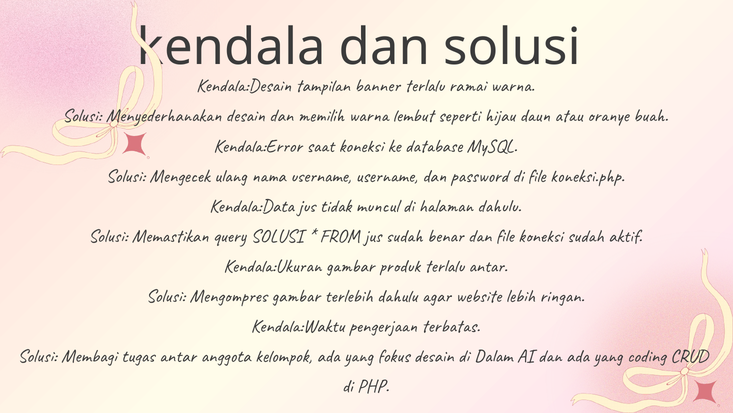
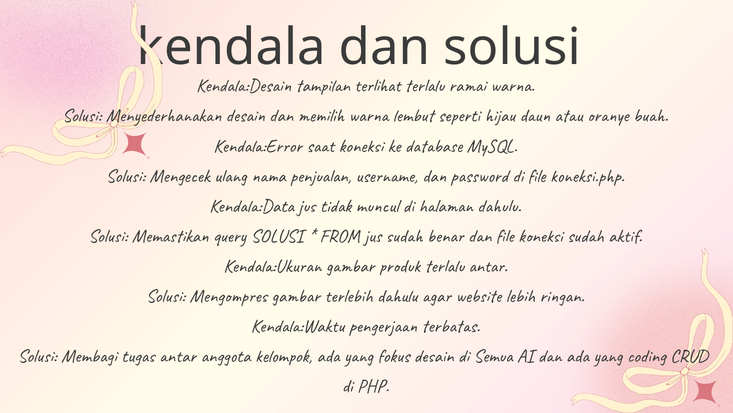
banner: banner -> terlihat (377, 86)
nama username: username -> penjualan (321, 176)
Dalam: Dalam -> Semua (493, 356)
